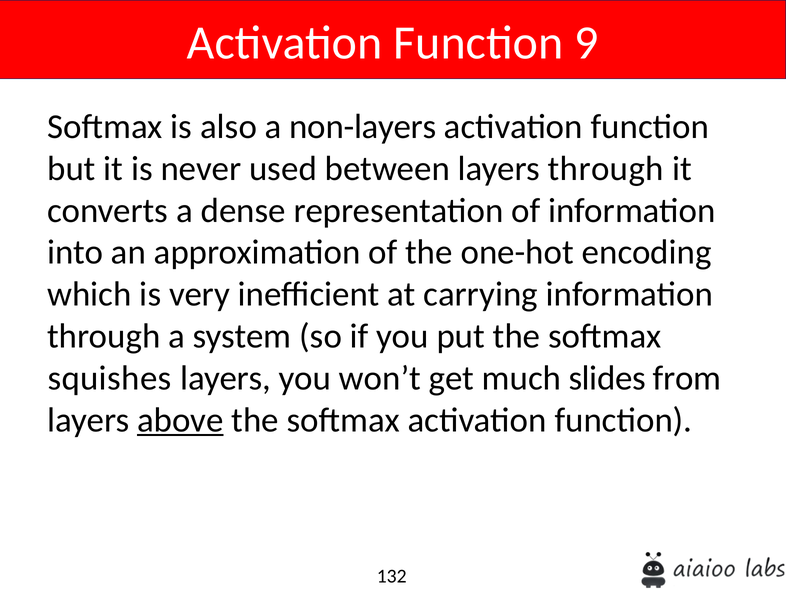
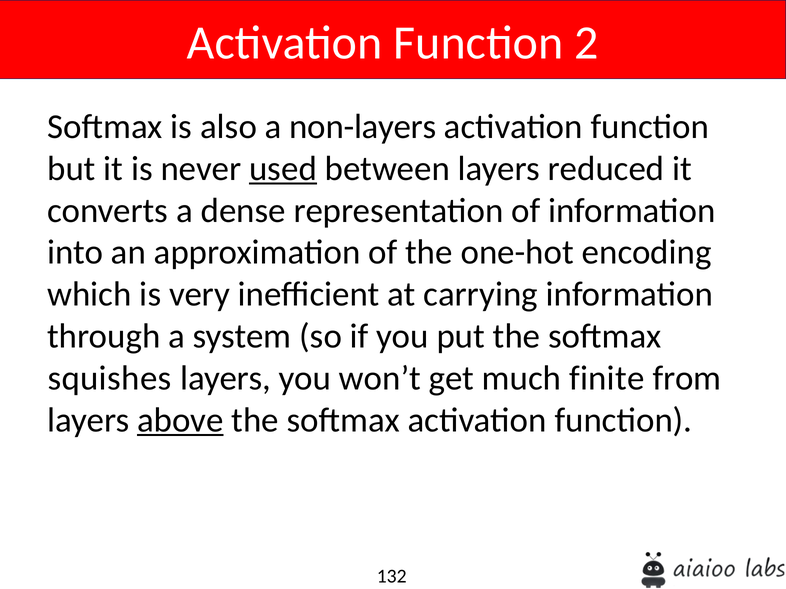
9: 9 -> 2 (586, 43)
used underline: none -> present (283, 169)
layers through: through -> reduced (606, 169)
slides: slides -> finite (607, 379)
